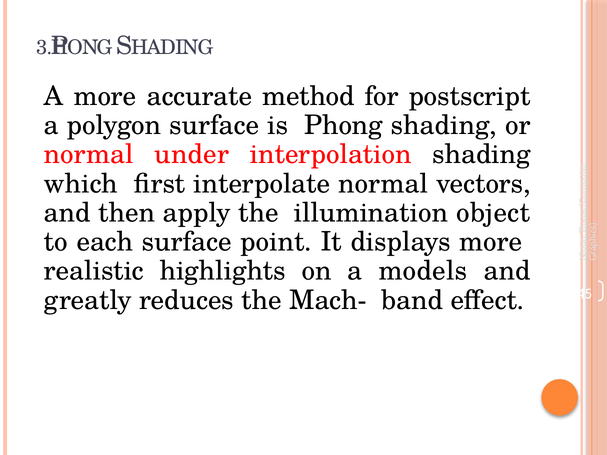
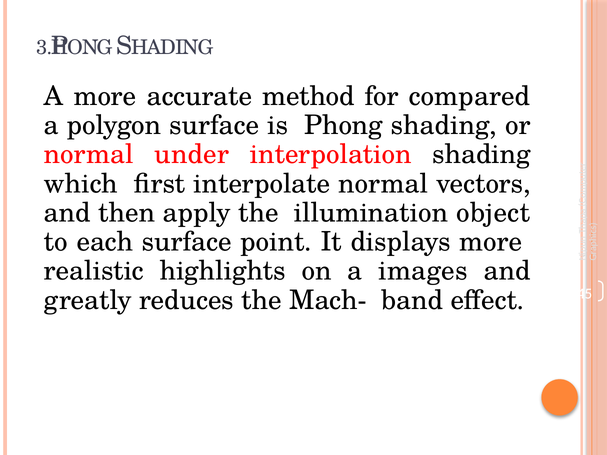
postscript: postscript -> compared (470, 96)
models: models -> images (423, 271)
